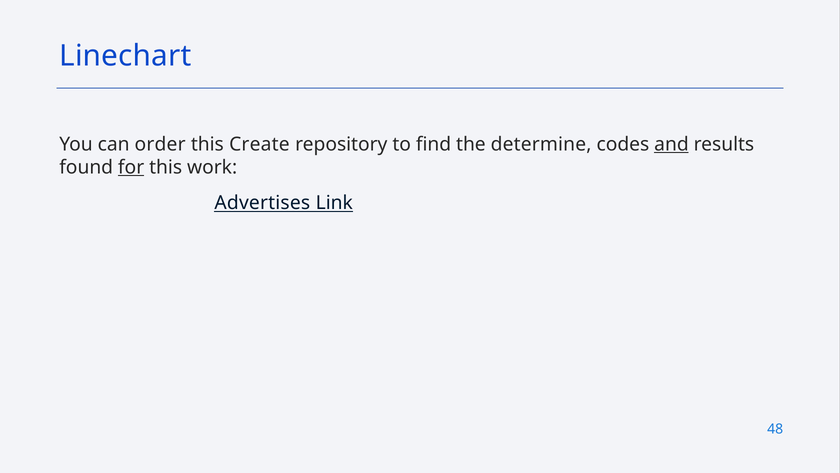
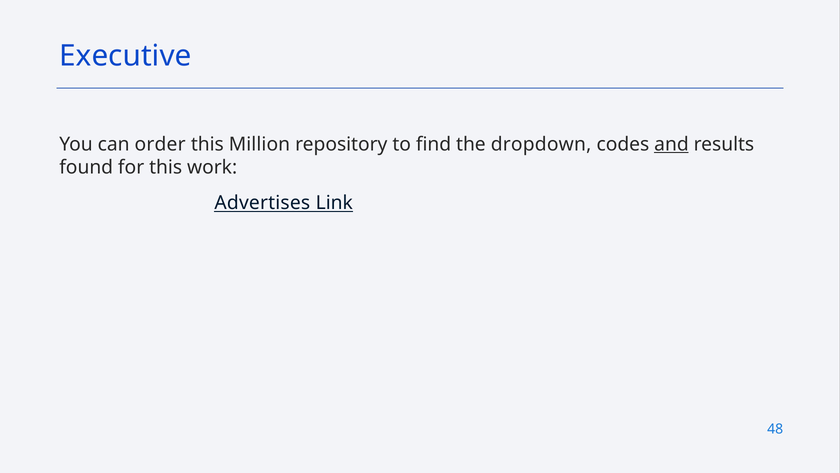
Linechart: Linechart -> Executive (125, 56)
Create: Create -> Million (259, 144)
determine: determine -> dropdown (541, 144)
for underline: present -> none (131, 167)
